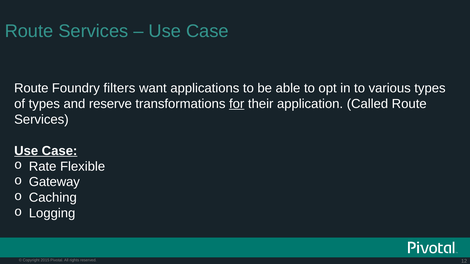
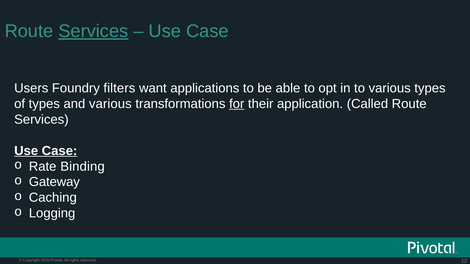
Services underline: none -> present (93, 31)
Route: Route -> Users (31, 88)
and reserve: reserve -> various (110, 104)
Flexible: Flexible -> Binding (83, 167)
